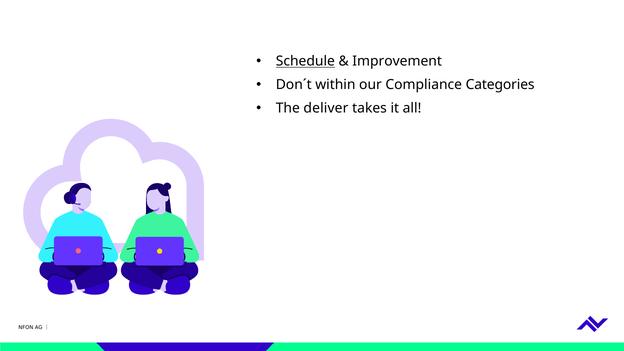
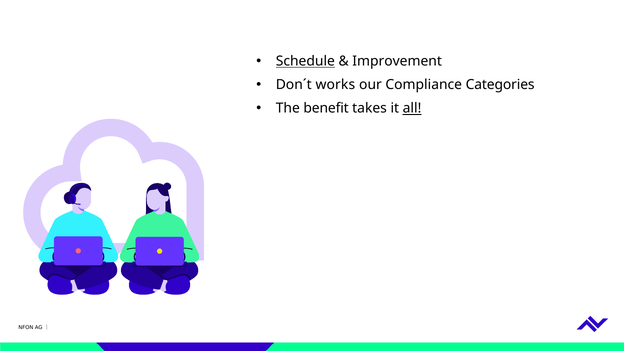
within: within -> works (335, 85)
deliver: deliver -> benefit (326, 108)
all underline: none -> present (412, 108)
